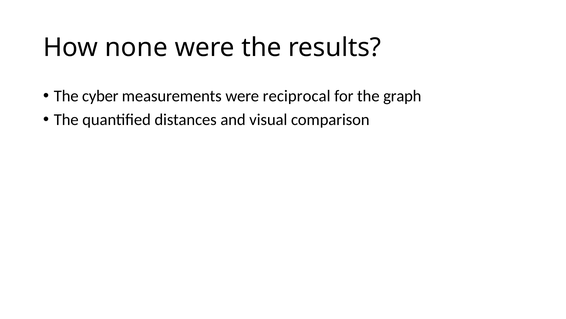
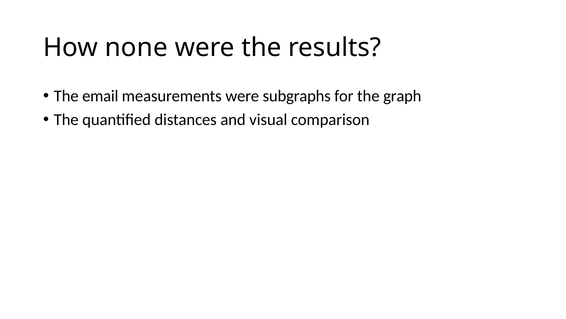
cyber: cyber -> email (100, 96)
reciprocal: reciprocal -> subgraphs (297, 96)
